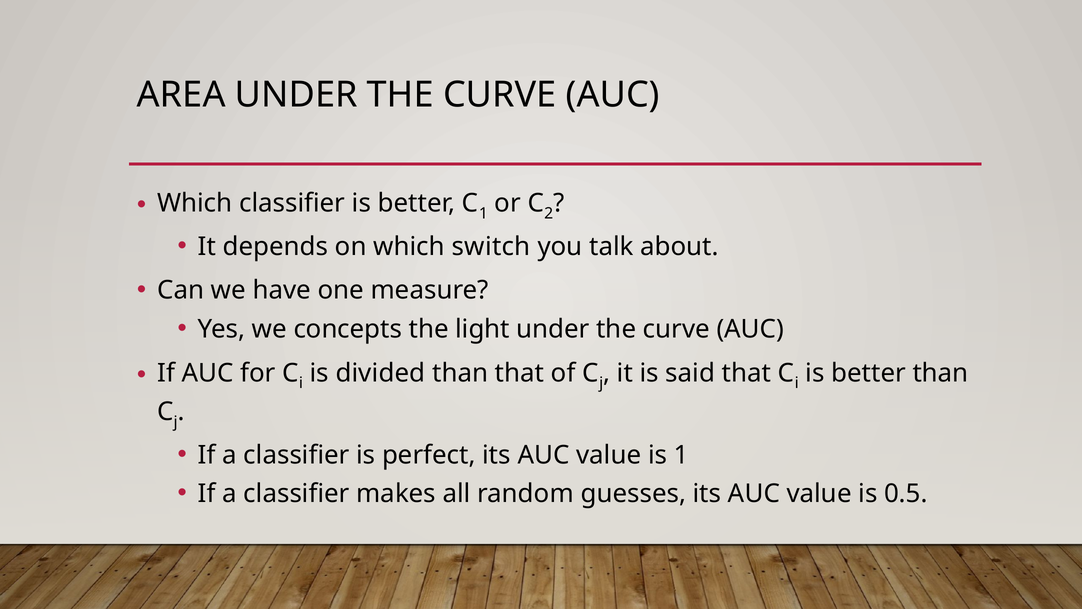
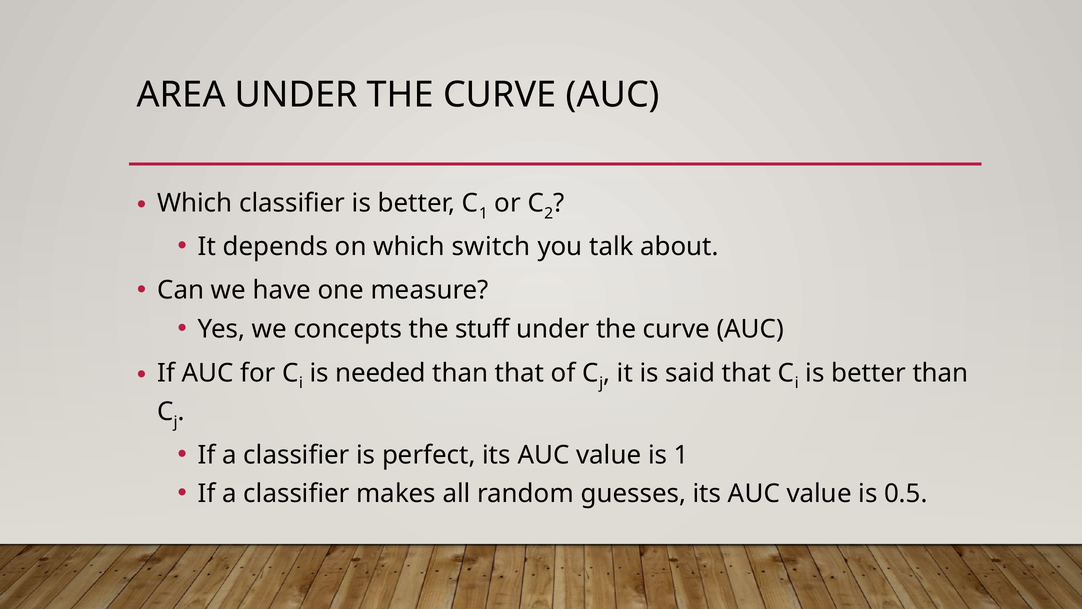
light: light -> stuff (483, 329)
divided: divided -> needed (381, 373)
